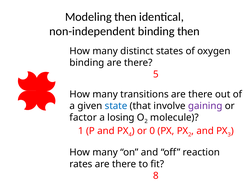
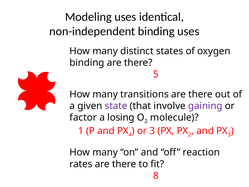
Modeling then: then -> uses (125, 17)
binding then: then -> uses (188, 31)
state colour: blue -> purple (116, 106)
or 0: 0 -> 3 (152, 131)
